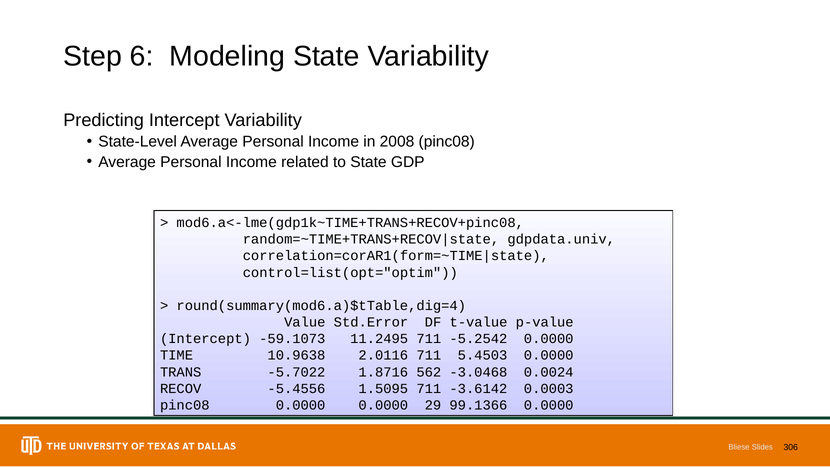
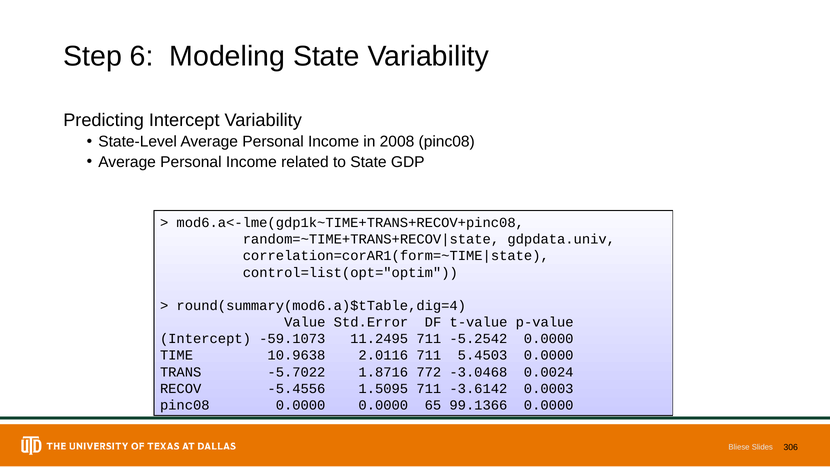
562: 562 -> 772 (429, 372)
29: 29 -> 65 (433, 405)
